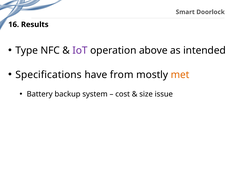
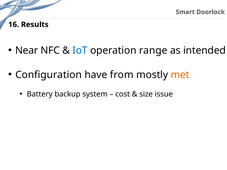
Type: Type -> Near (27, 51)
IoT colour: purple -> blue (80, 51)
above: above -> range (153, 51)
Specifications: Specifications -> Configuration (49, 75)
